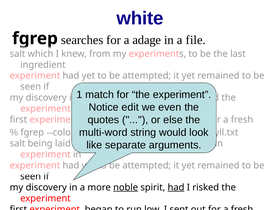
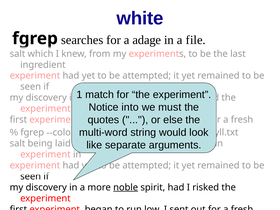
edit: edit -> into (130, 107)
even: even -> must (170, 107)
had underline: present -> none (176, 187)
